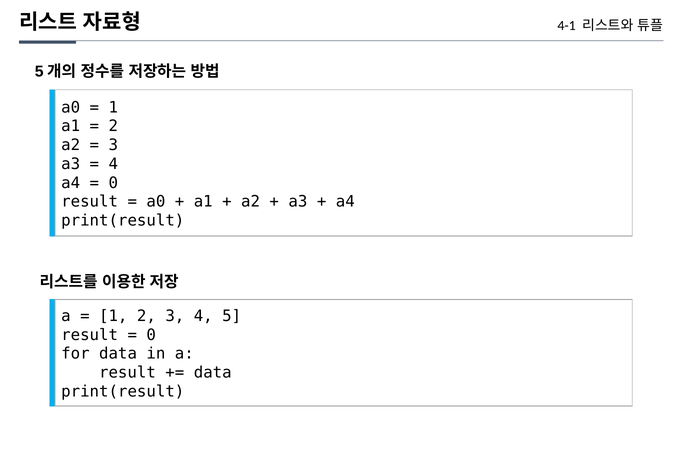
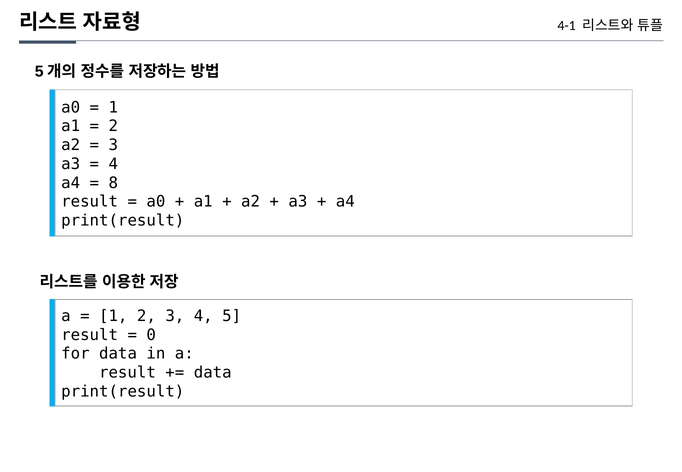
0: 0 -> 8 (113, 183)
